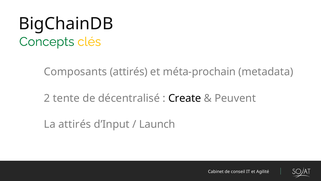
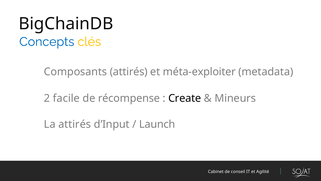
Concepts colour: green -> blue (47, 42)
méta-prochain: méta-prochain -> méta-exploiter (199, 72)
tente: tente -> facile (66, 98)
décentralisé: décentralisé -> récompense (129, 98)
Peuvent: Peuvent -> Mineurs (235, 98)
